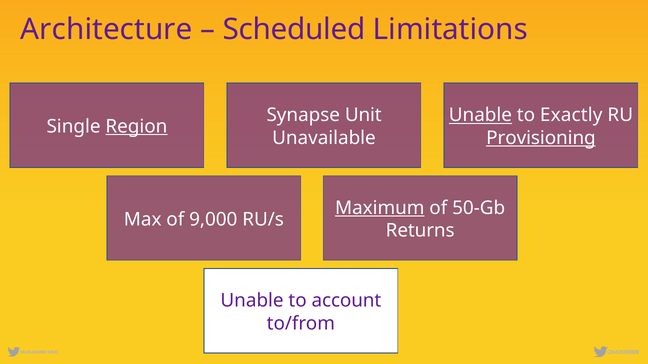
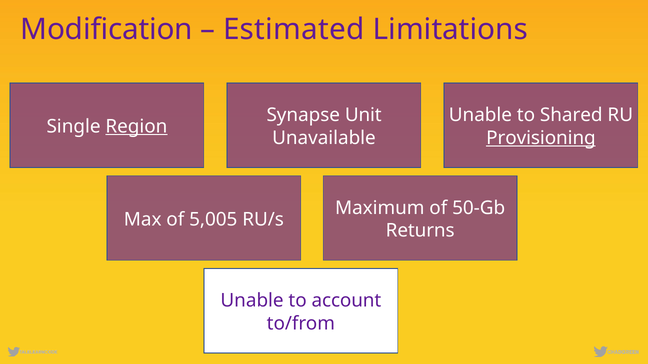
Architecture: Architecture -> Modification (107, 29)
Scheduled: Scheduled -> Estimated (294, 29)
Unable underline: present -> none (480, 115)
Exactly: Exactly -> Shared (571, 115)
Maximum underline: present -> none (380, 208)
9,000: 9,000 -> 5,005 (213, 220)
